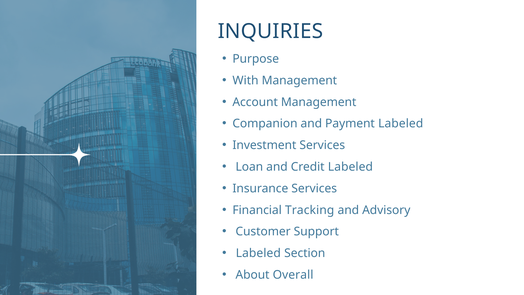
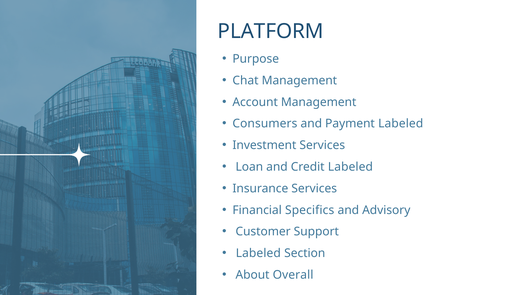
INQUIRIES: INQUIRIES -> PLATFORM (271, 31)
With: With -> Chat (245, 80)
Companion: Companion -> Consumers (265, 124)
Tracking: Tracking -> Specifics (310, 210)
